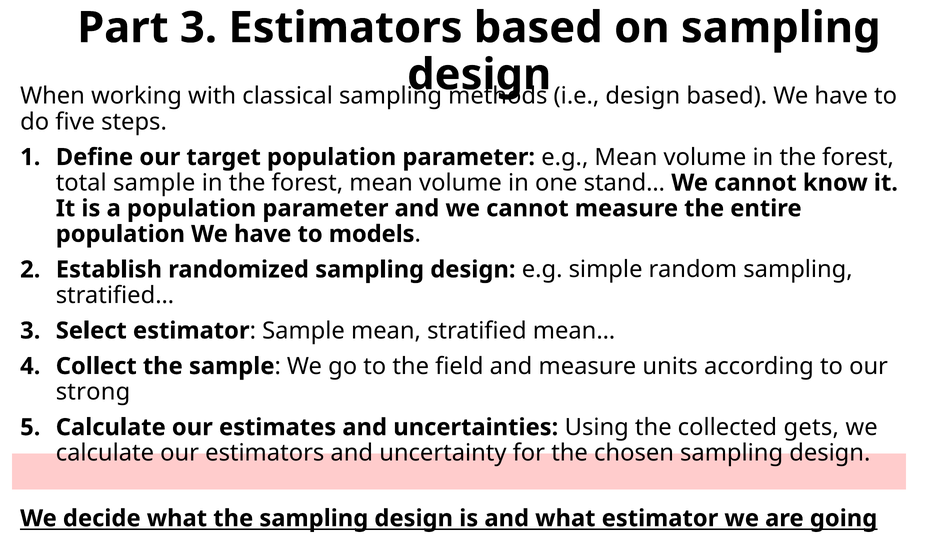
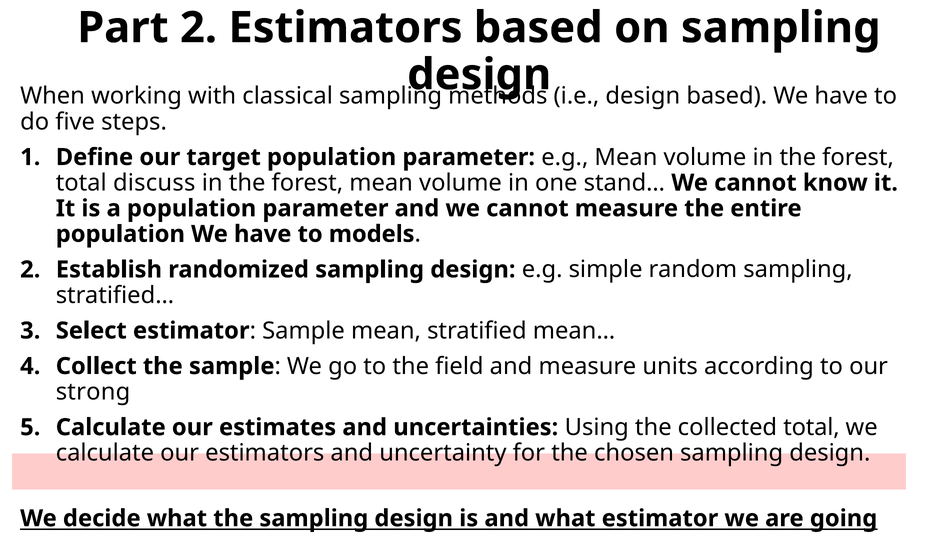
Part 3: 3 -> 2 (198, 28)
total sample: sample -> discuss (154, 183)
collected gets: gets -> total (811, 428)
